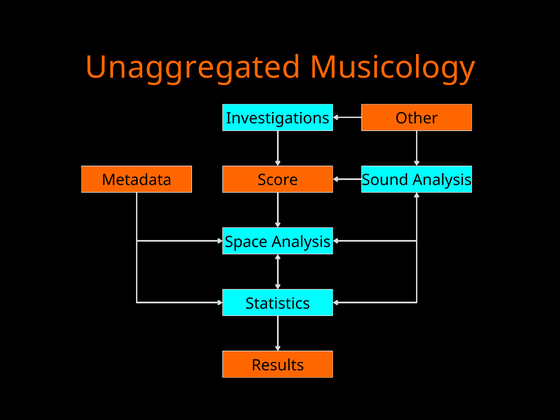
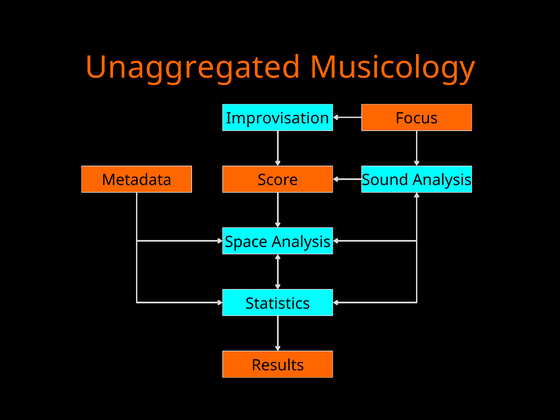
Investigations: Investigations -> Improvisation (278, 118)
Other: Other -> Focus (417, 118)
